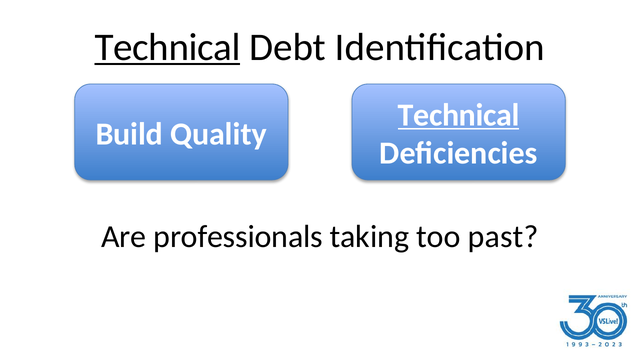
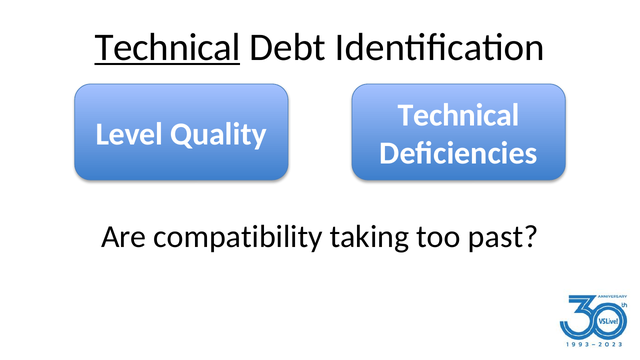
Technical underline: present -> none (459, 115)
Build: Build -> Level (129, 134)
professionals: professionals -> compatibility (238, 237)
